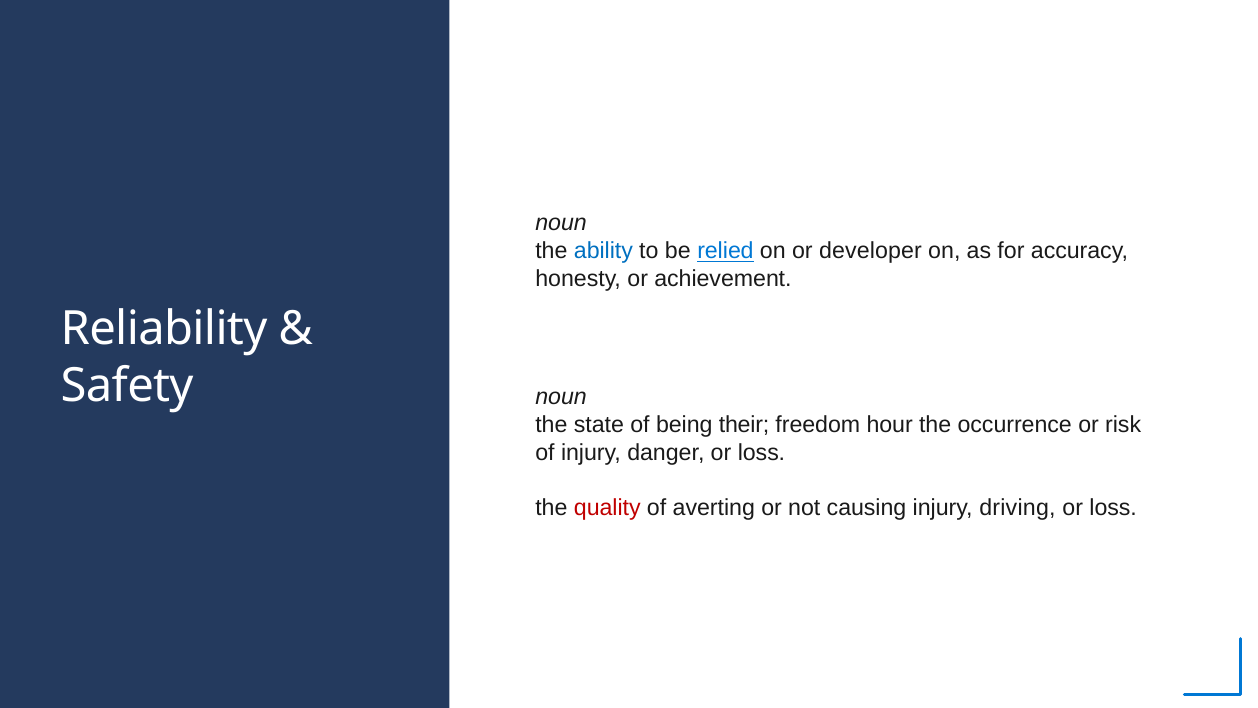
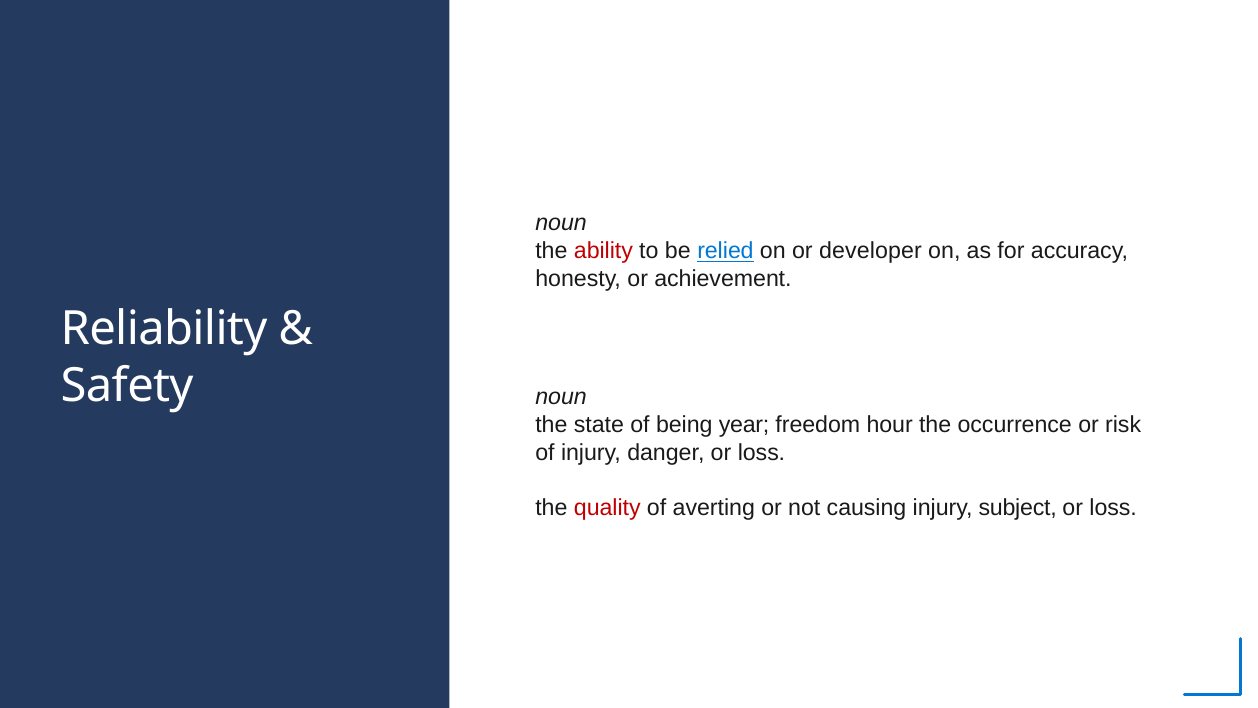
ability colour: blue -> red (603, 251)
their: their -> year (744, 424)
driving: driving -> subject (1018, 508)
